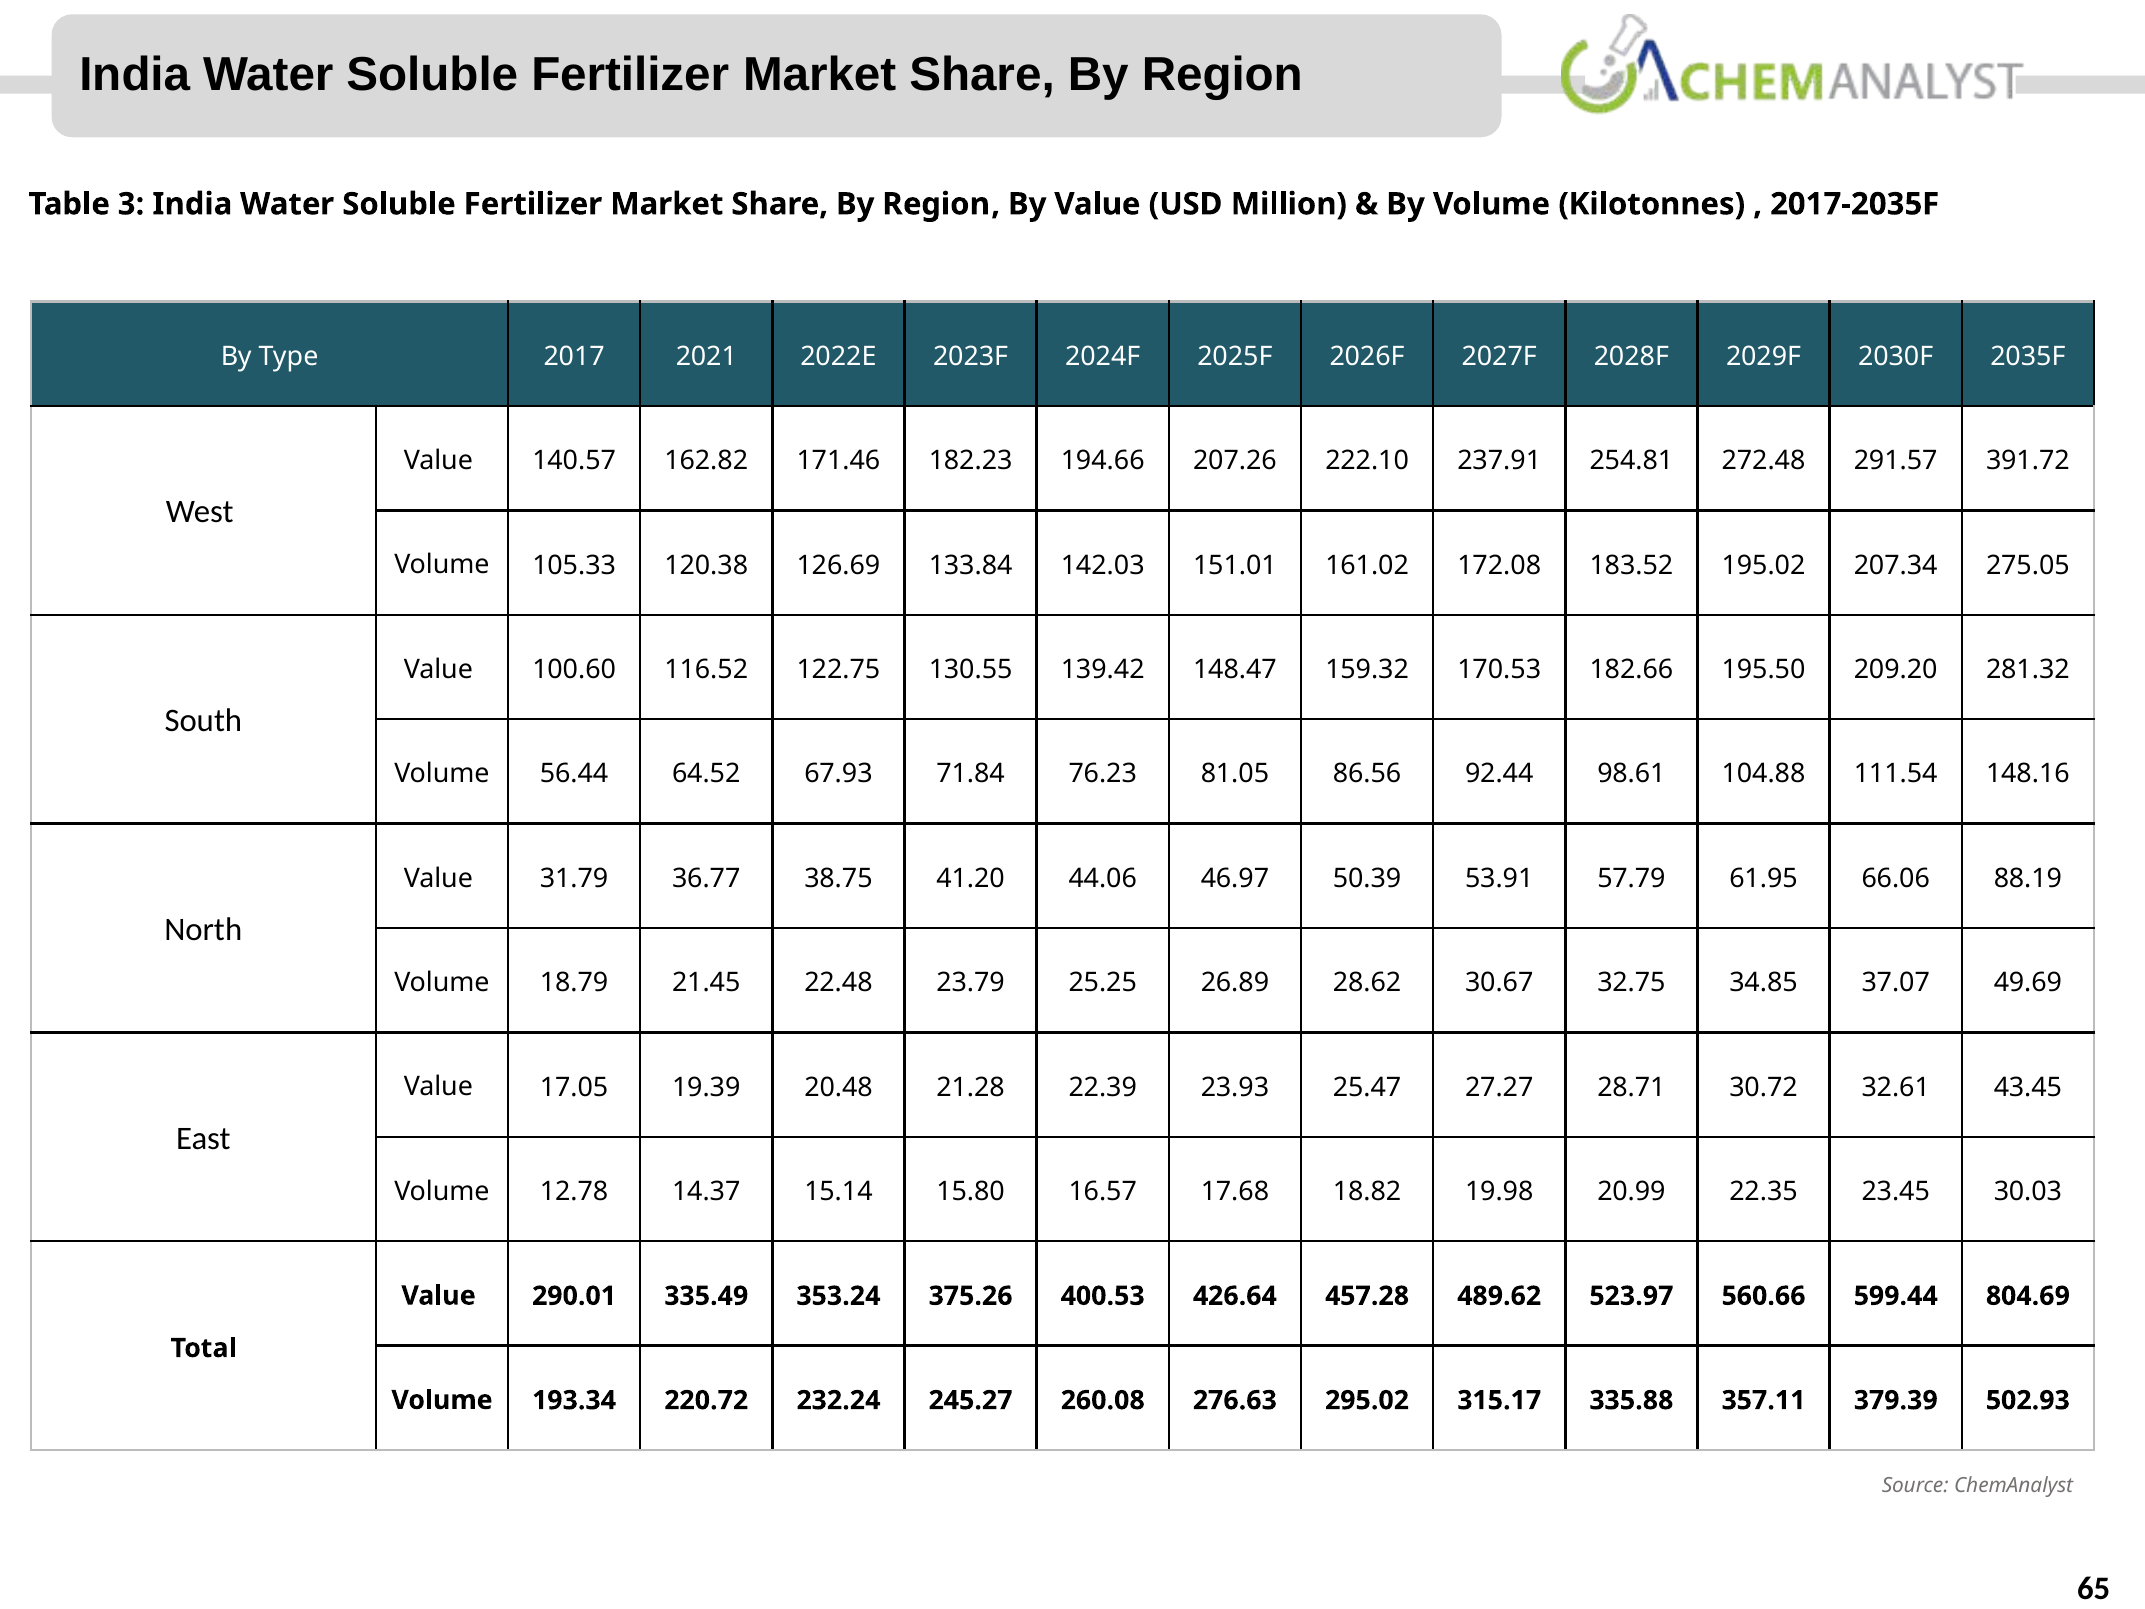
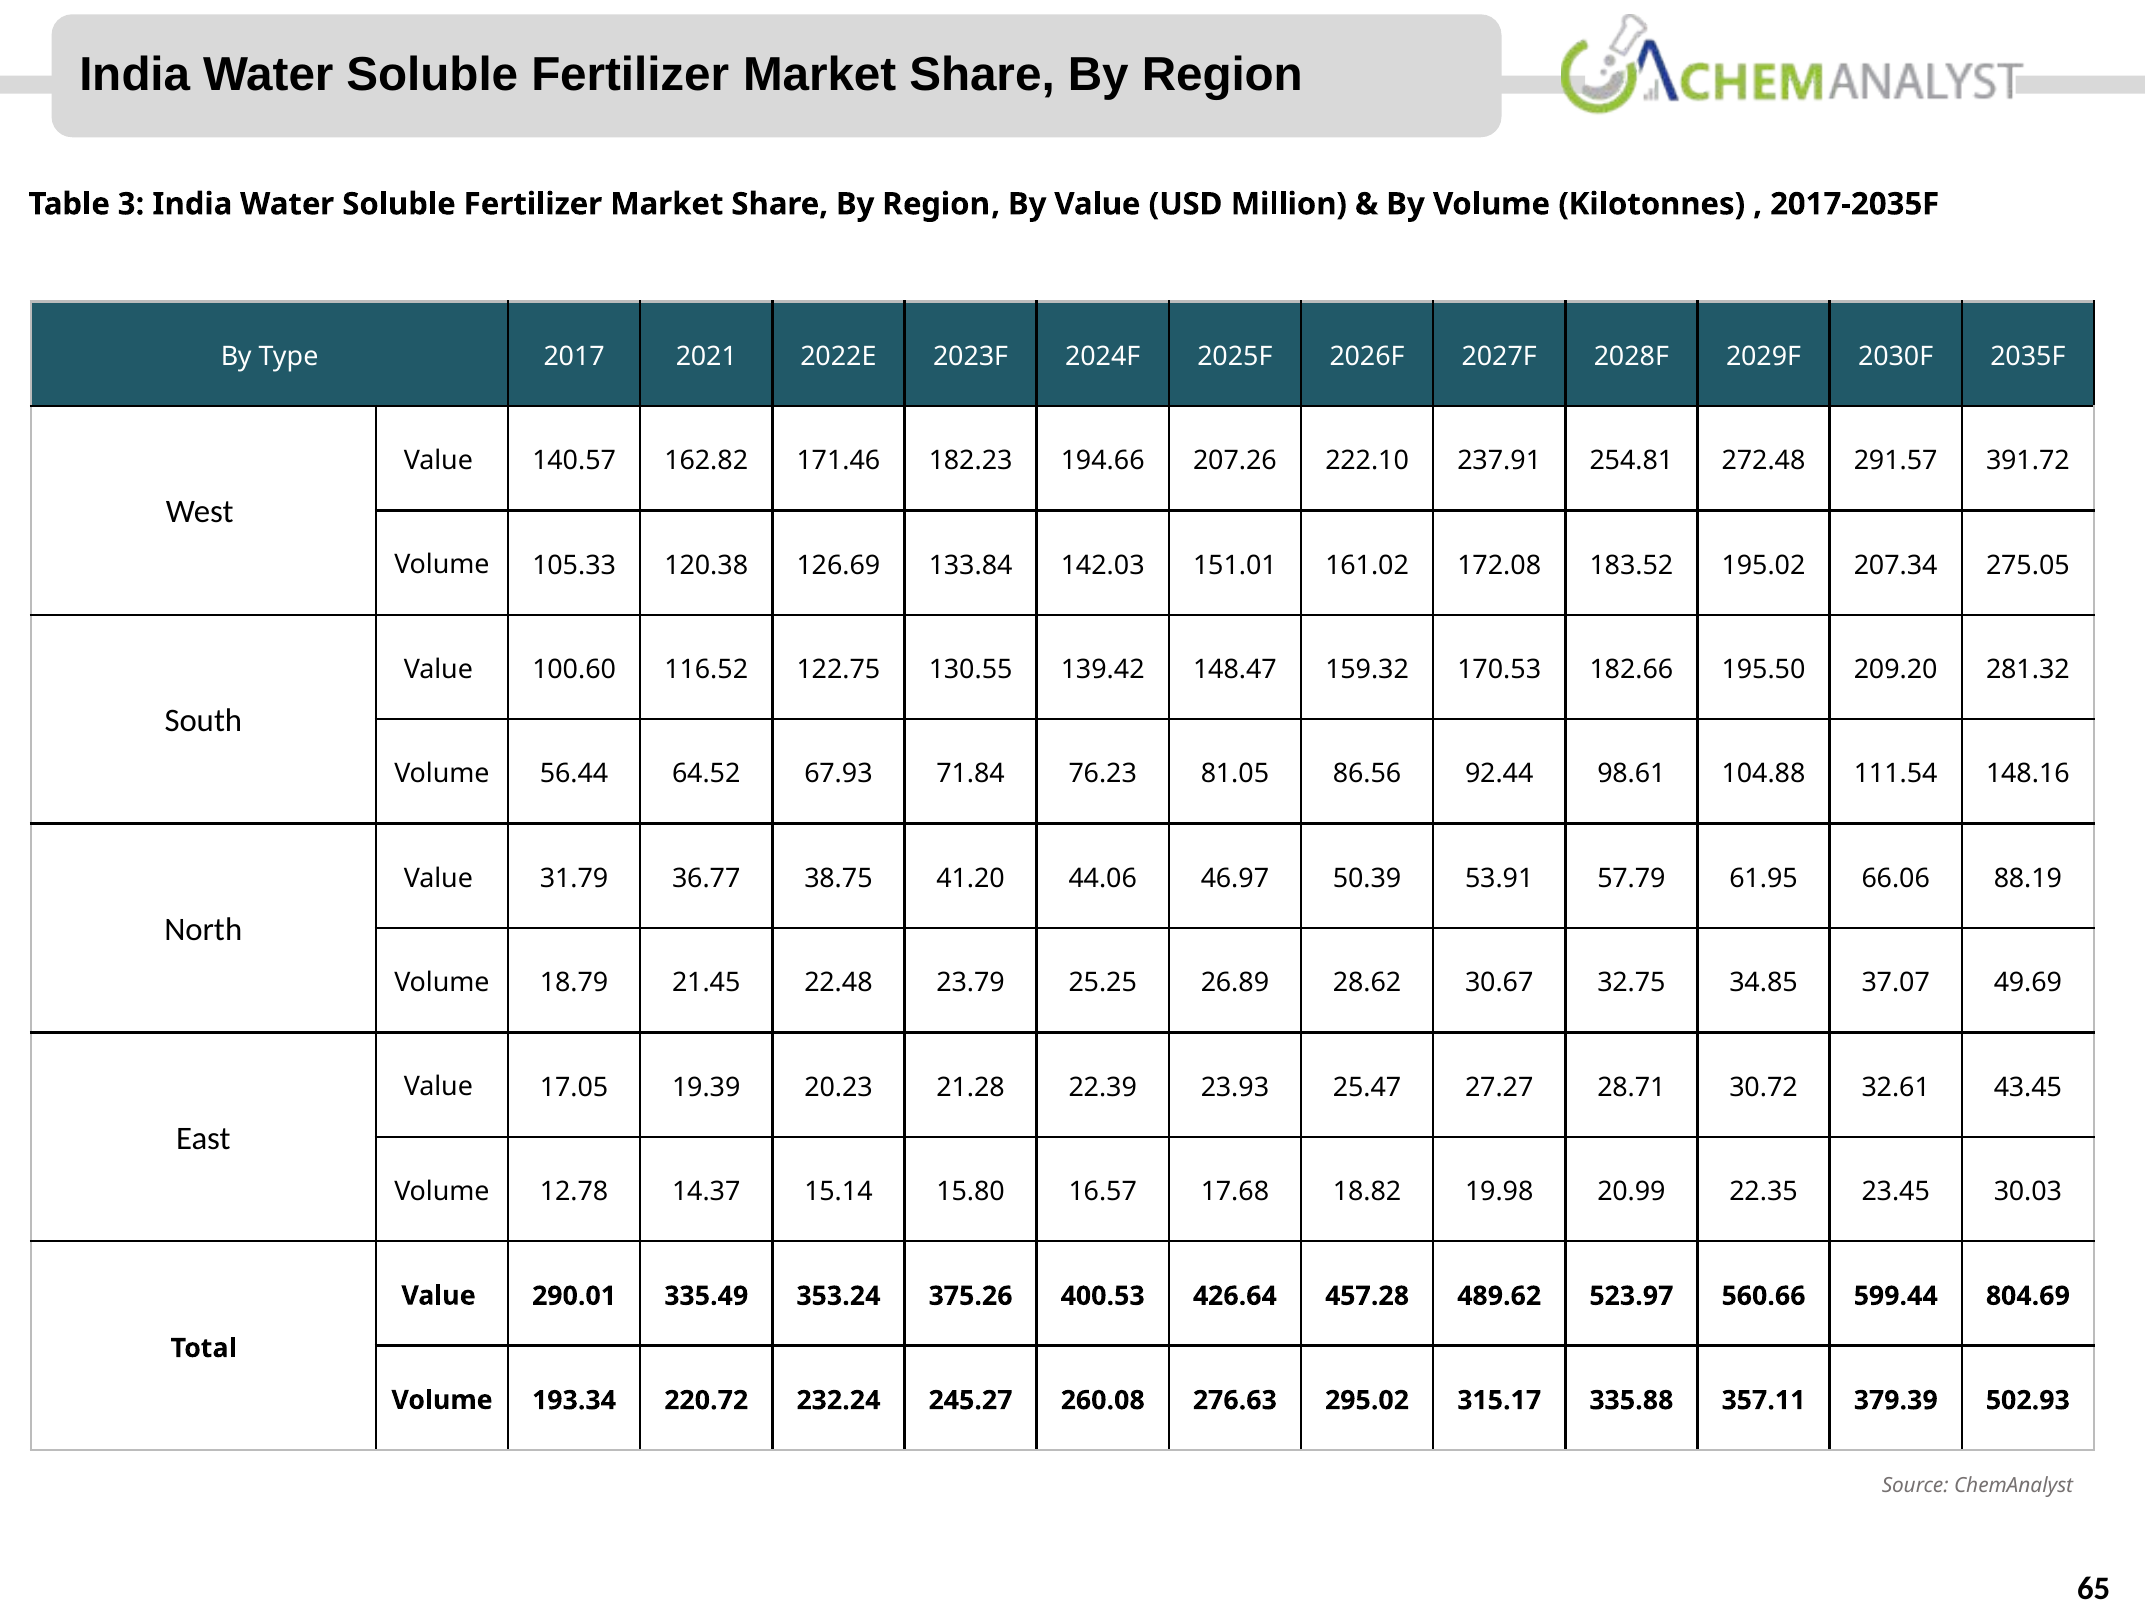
20.48: 20.48 -> 20.23 (838, 1087)
